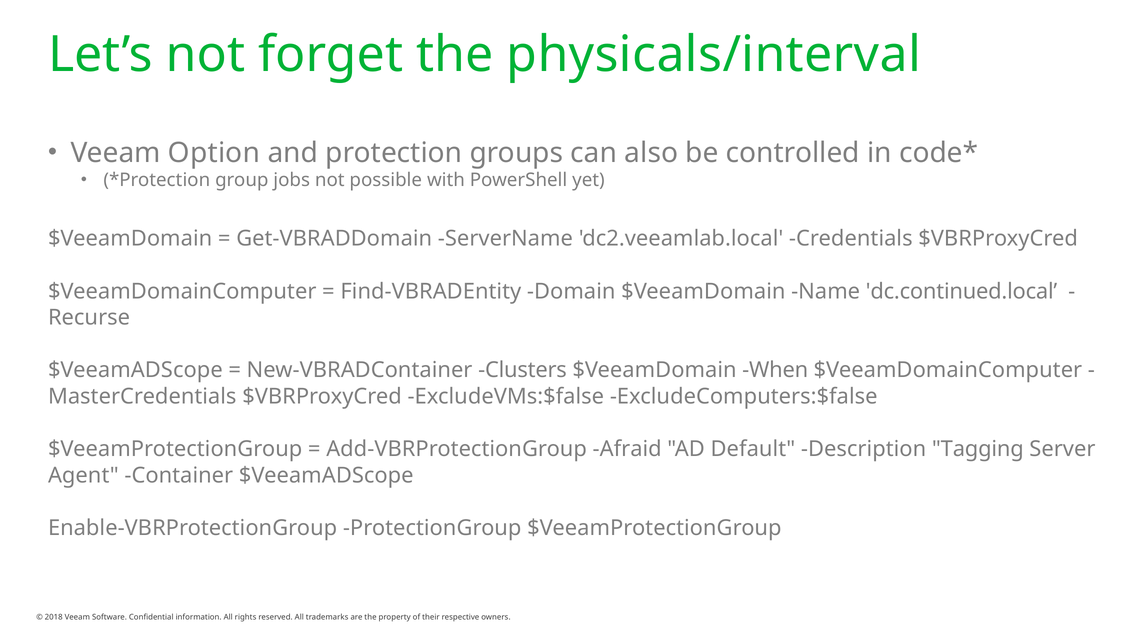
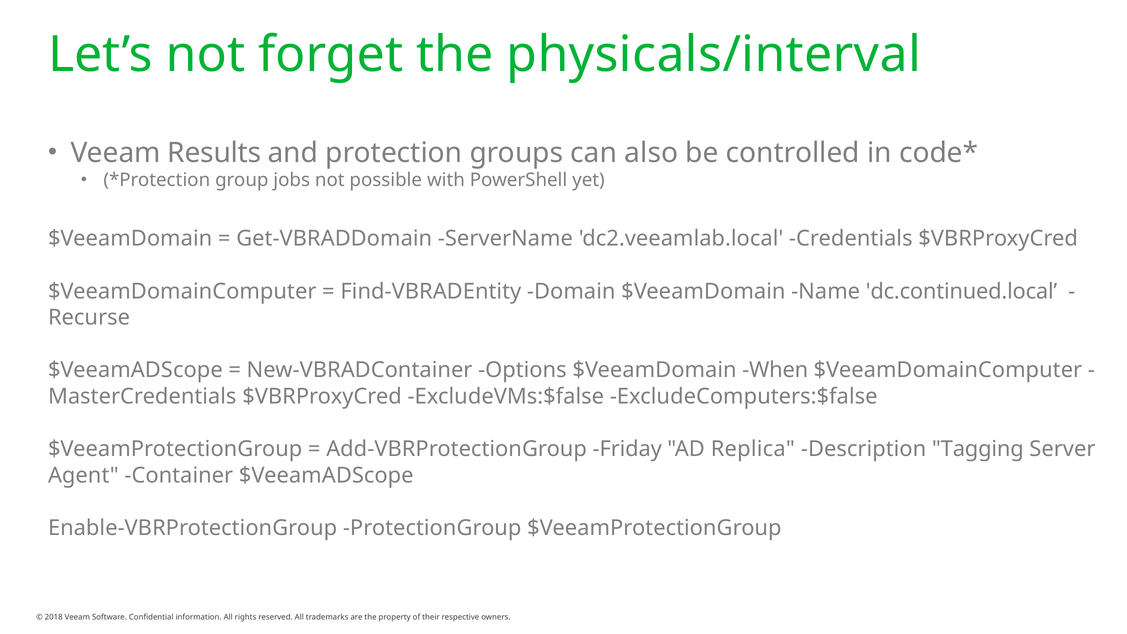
Option: Option -> Results (214, 153)
Clusters: Clusters -> Options (522, 370)
Afraid: Afraid -> Friday (627, 449)
Default: Default -> Replica (753, 449)
